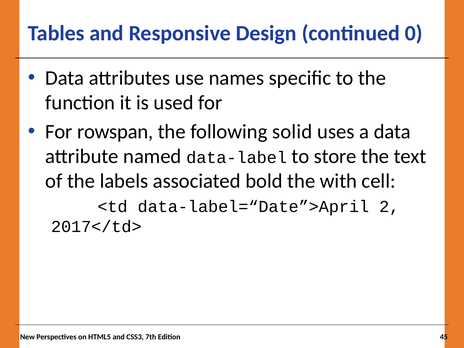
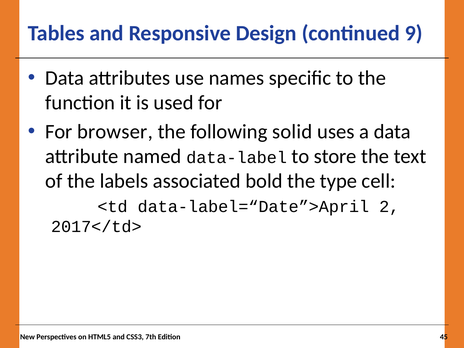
0: 0 -> 9 (414, 33)
rowspan: rowspan -> browser (115, 132)
with: with -> type (339, 181)
